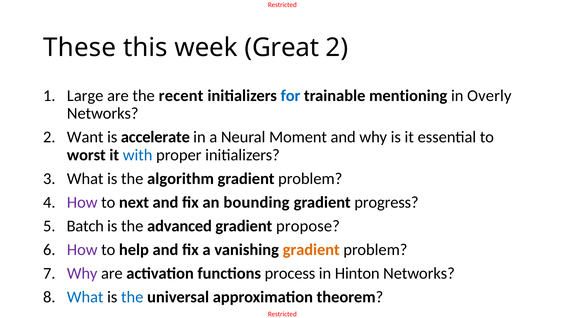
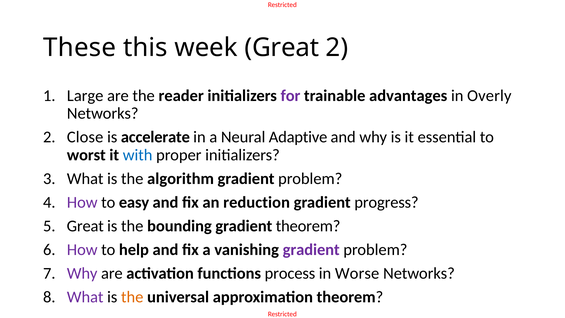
recent: recent -> reader (181, 96)
for colour: blue -> purple (291, 96)
mentioning: mentioning -> advantages (408, 96)
Want: Want -> Close (85, 137)
Moment: Moment -> Adaptive (298, 137)
next: next -> easy (134, 202)
bounding: bounding -> reduction (257, 202)
Batch: Batch -> Great (85, 226)
advanced: advanced -> bounding (179, 226)
gradient propose: propose -> theorem (308, 226)
gradient colour: orange -> purple (311, 250)
Hinton: Hinton -> Worse (357, 273)
What colour: blue -> purple (85, 297)
the colour: blue -> orange (132, 297)
